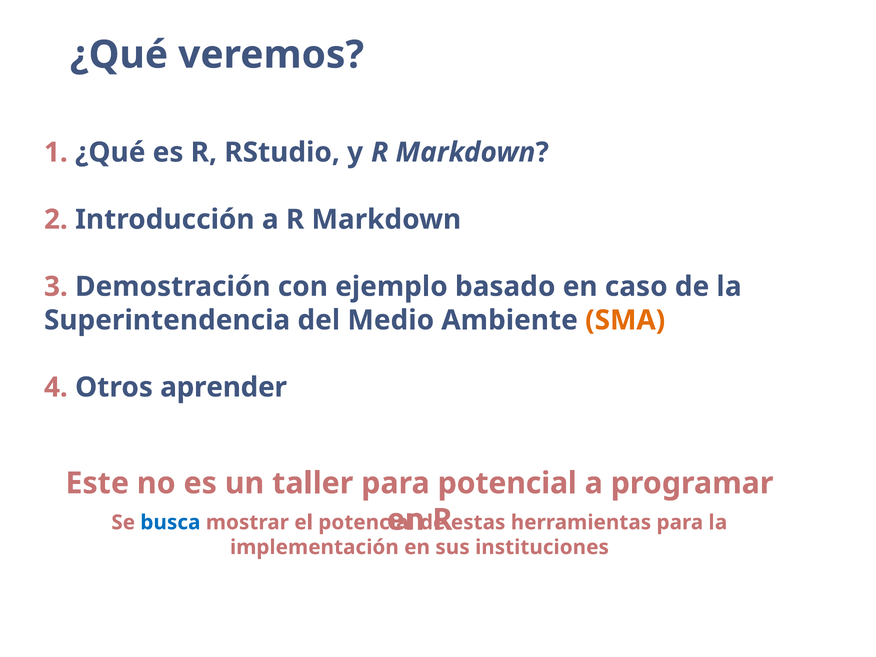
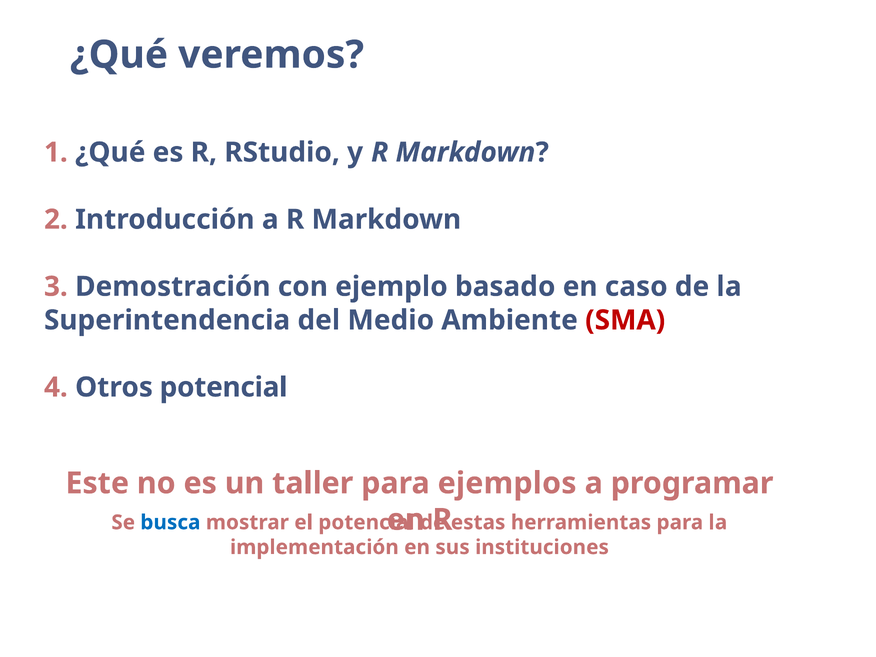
SMA colour: orange -> red (625, 320)
Otros aprender: aprender -> potencial (224, 387)
para potencial: potencial -> ejemplos (507, 483)
